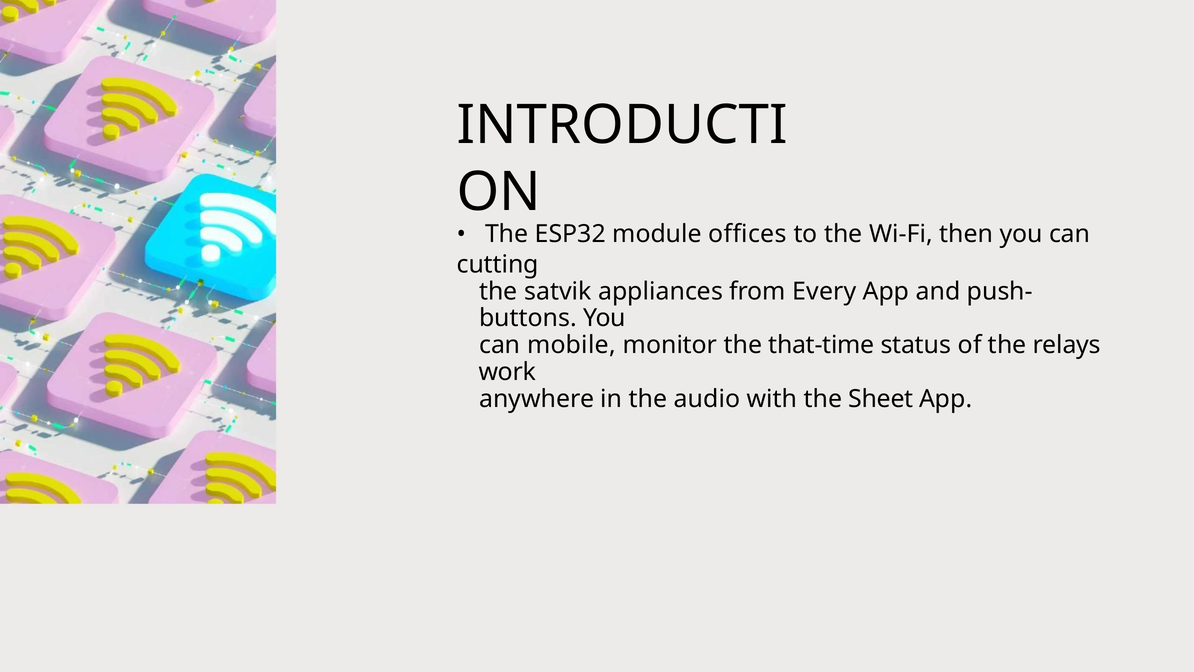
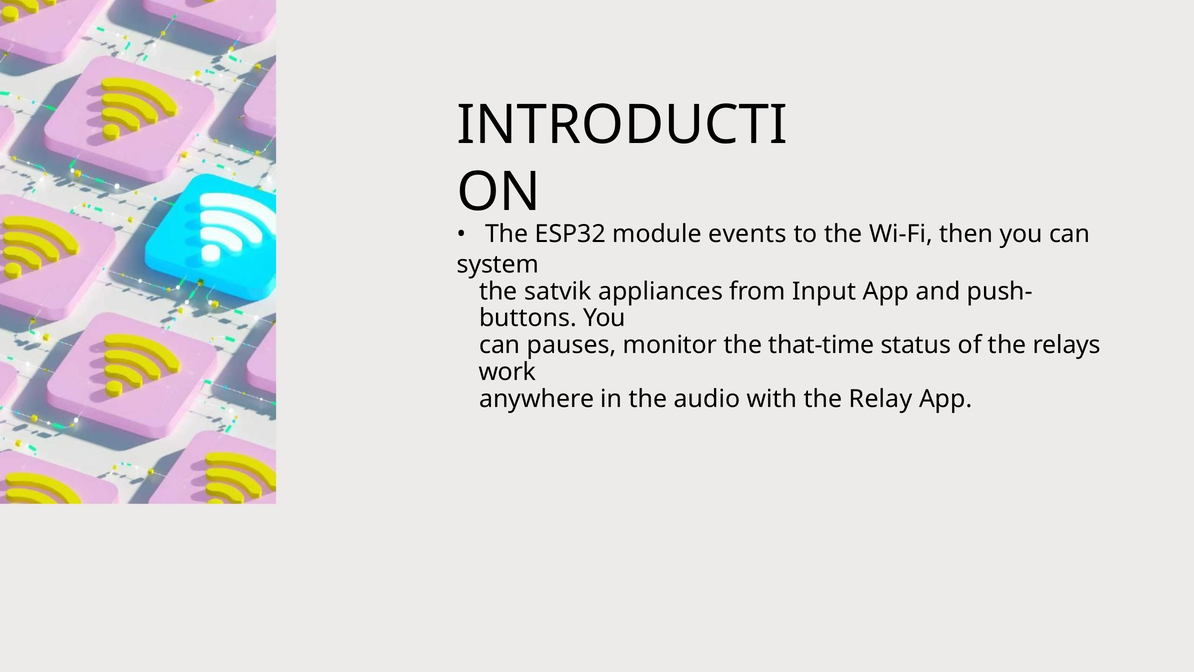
offices: offices -> events (747, 234)
cutting: cutting -> system (498, 264)
Every: Every -> Input (824, 291)
mobile: mobile -> pauses (572, 345)
Sheet: Sheet -> Relay (881, 399)
